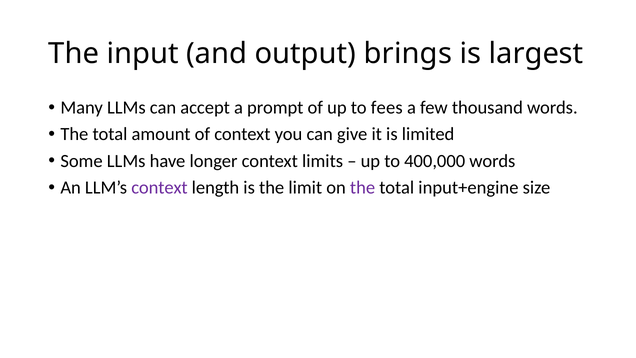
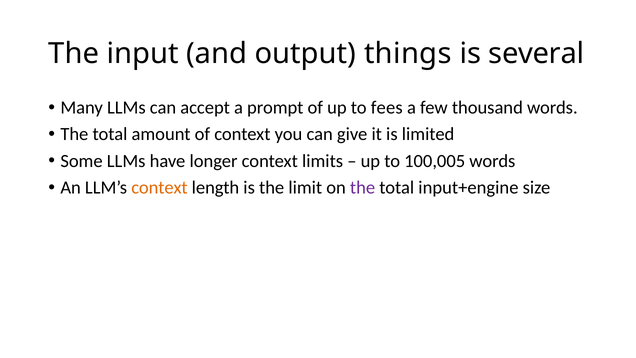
brings: brings -> things (408, 53)
largest: largest -> several (536, 53)
400,000: 400,000 -> 100,005 (435, 161)
context colour: purple -> orange (159, 188)
